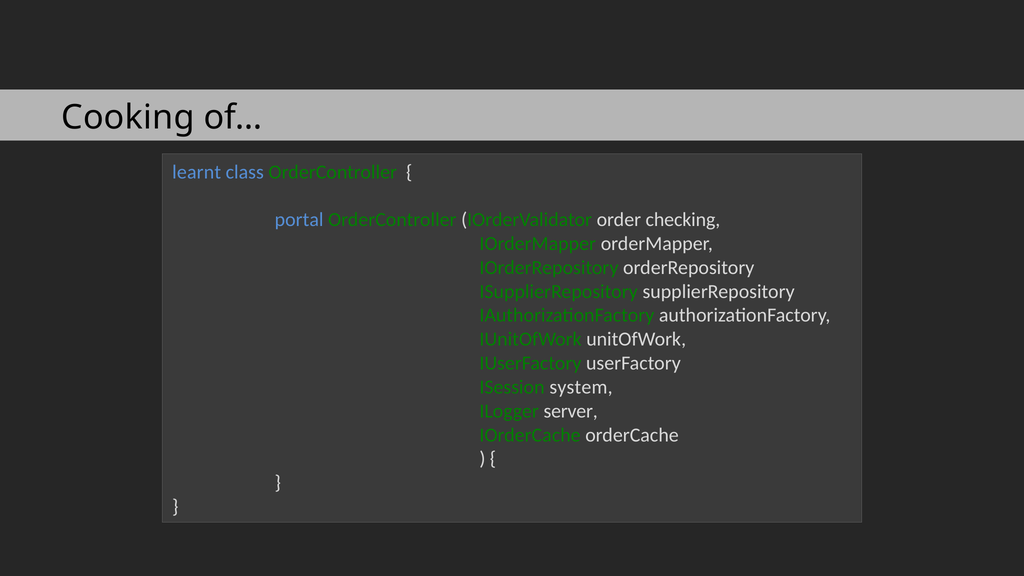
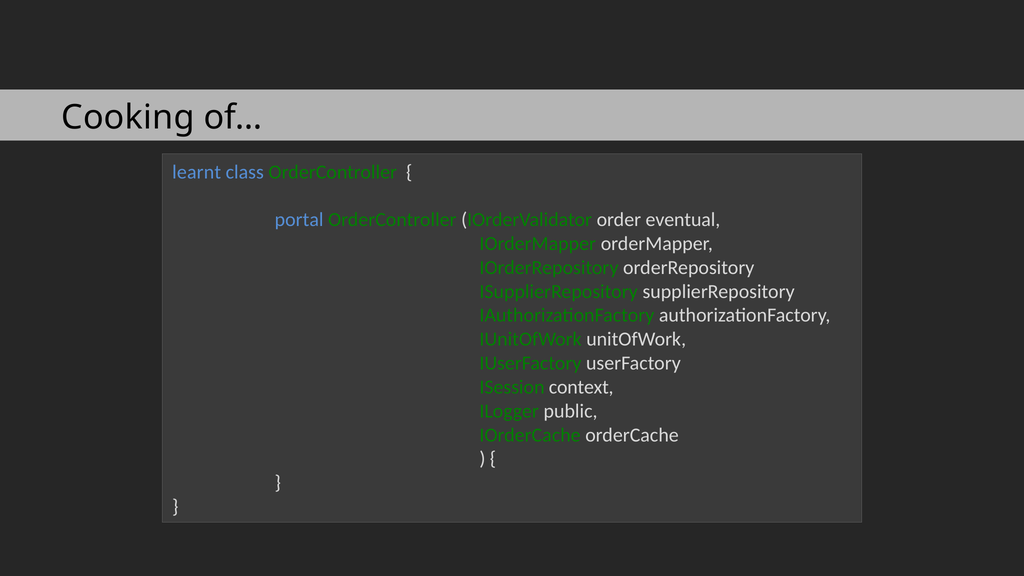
checking: checking -> eventual (683, 220)
system: system -> context (581, 387)
server: server -> public (571, 411)
